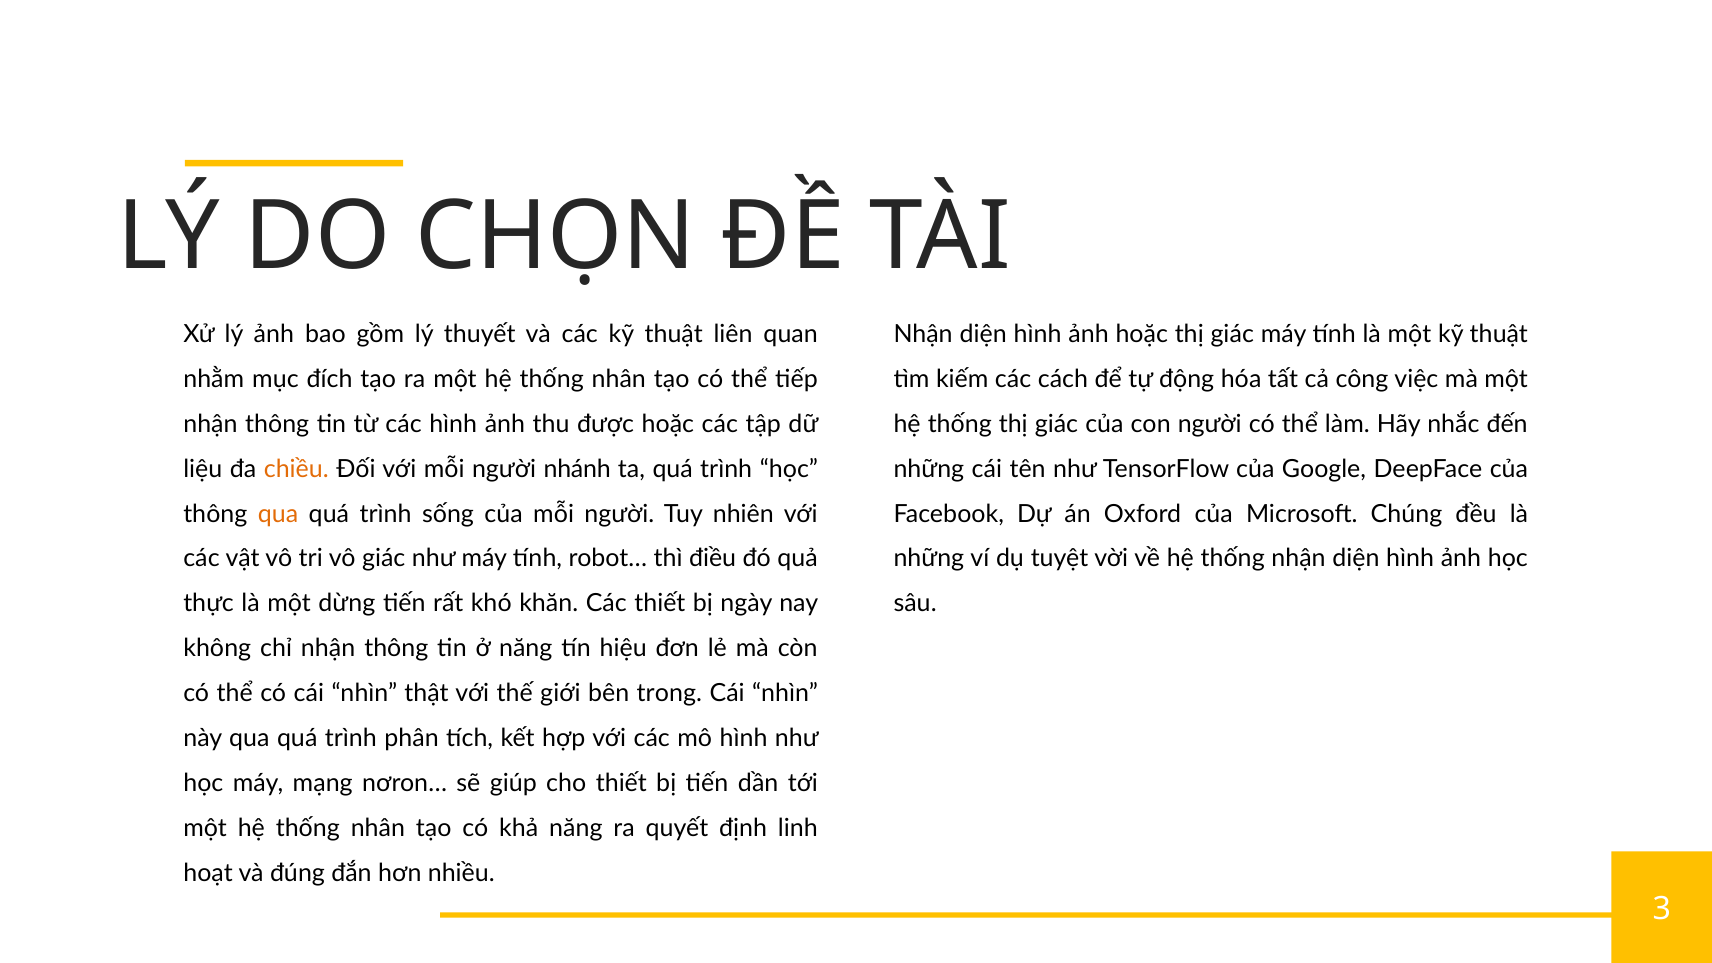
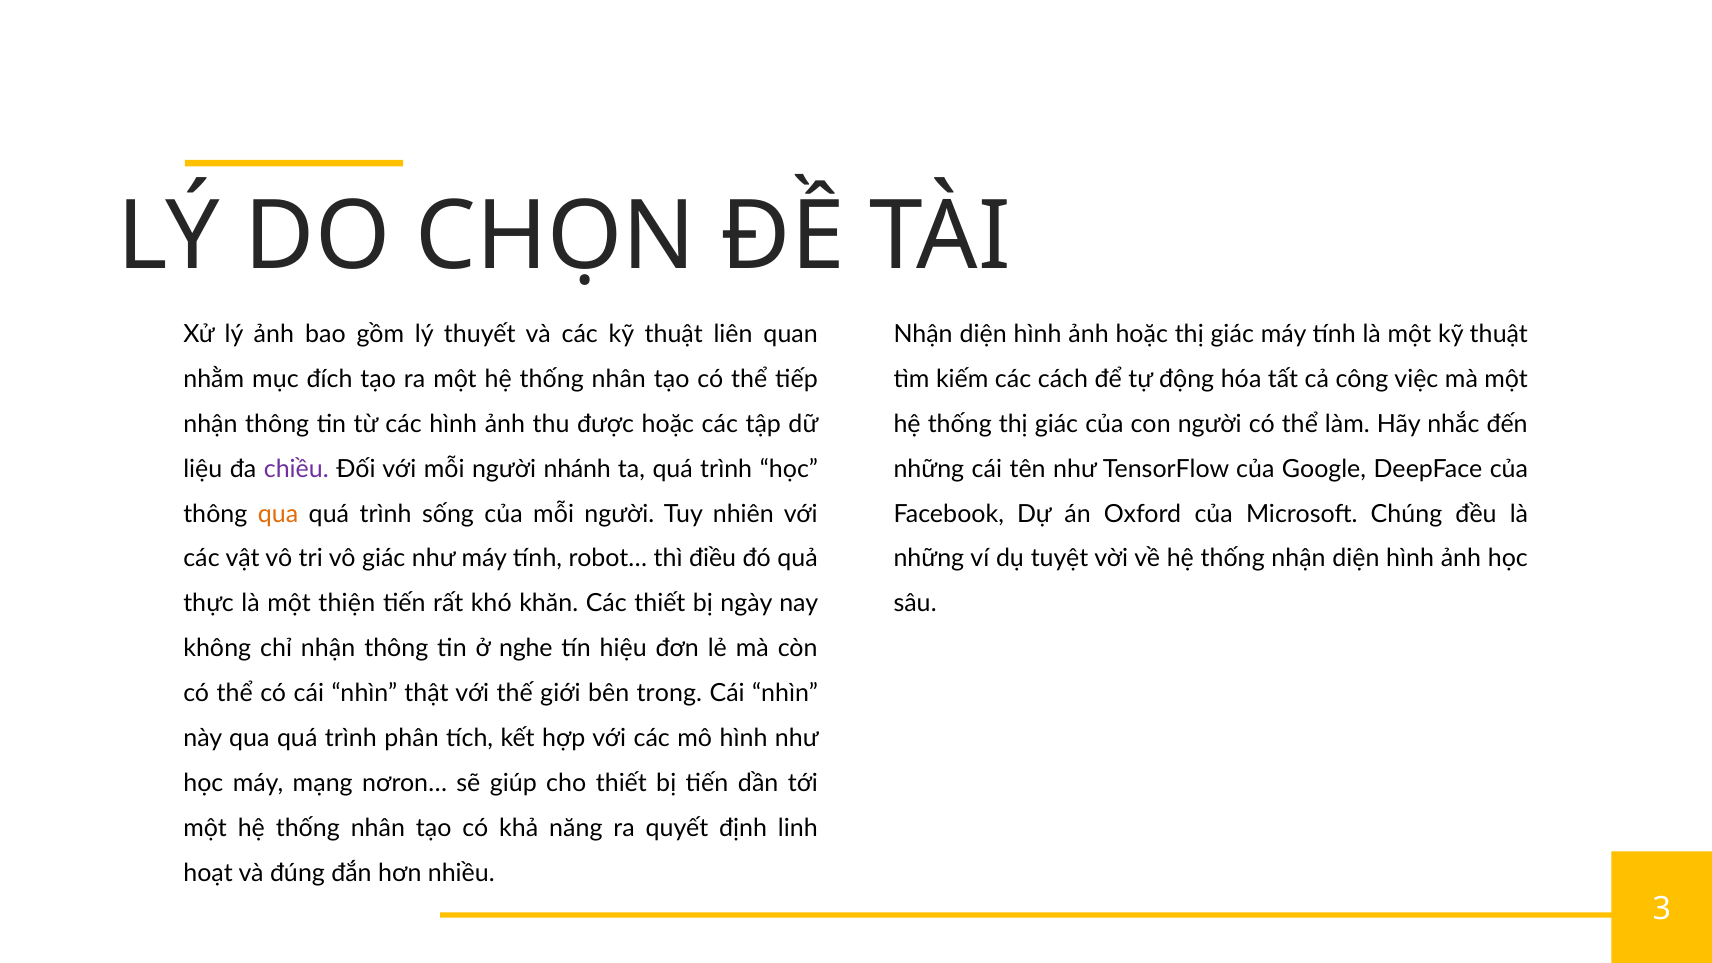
chiều colour: orange -> purple (296, 469)
dừng: dừng -> thiện (347, 604)
ở năng: năng -> nghe (526, 649)
